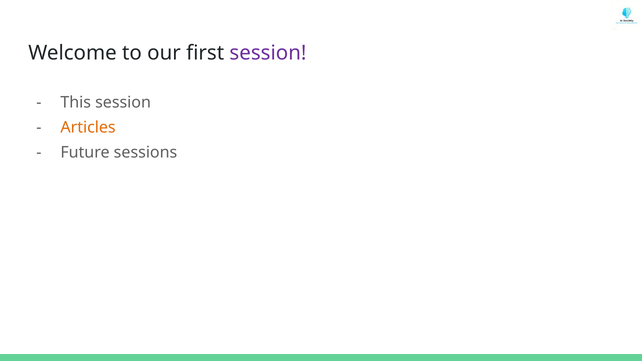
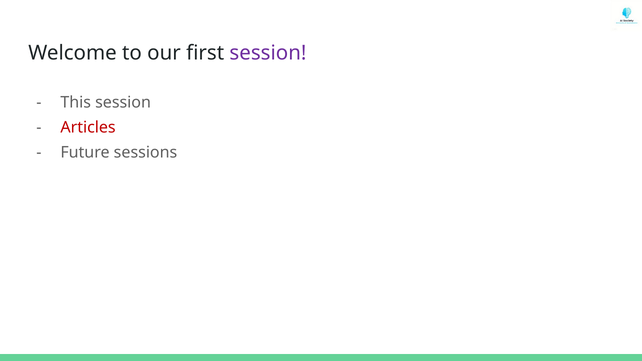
Articles colour: orange -> red (88, 128)
